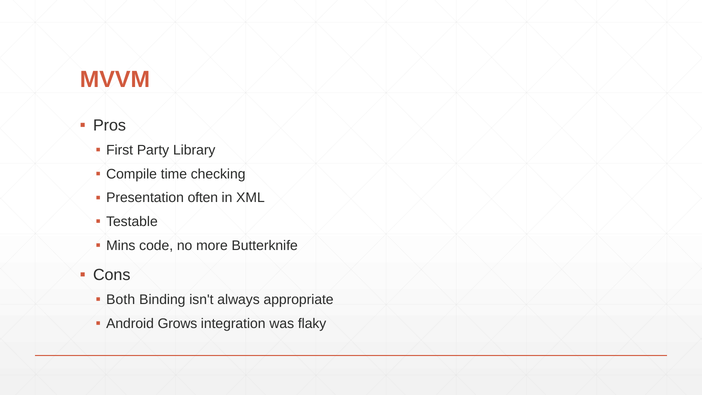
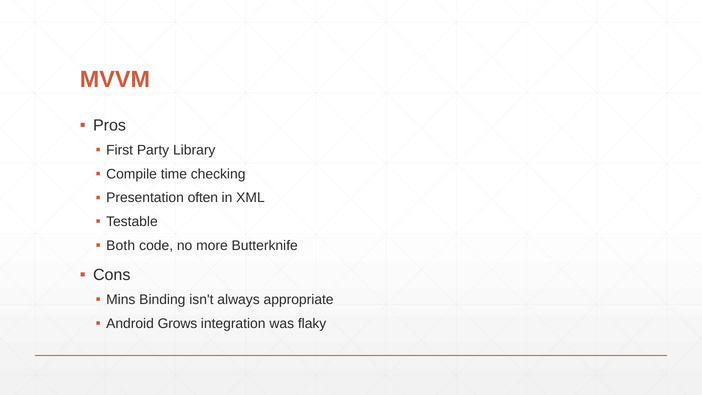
Mins: Mins -> Both (121, 245)
Both: Both -> Mins (121, 300)
